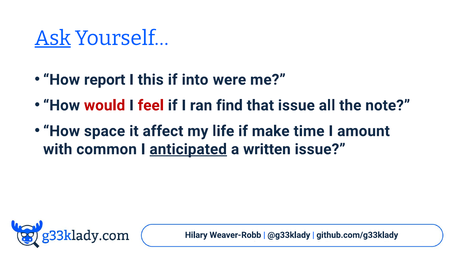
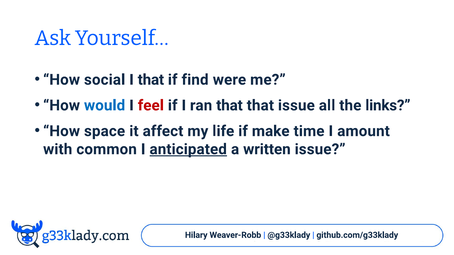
Ask underline: present -> none (53, 38)
report: report -> social (105, 80)
I this: this -> that (151, 80)
into: into -> find (195, 80)
would colour: red -> blue (105, 106)
ran find: find -> that (230, 106)
note: note -> links (388, 106)
